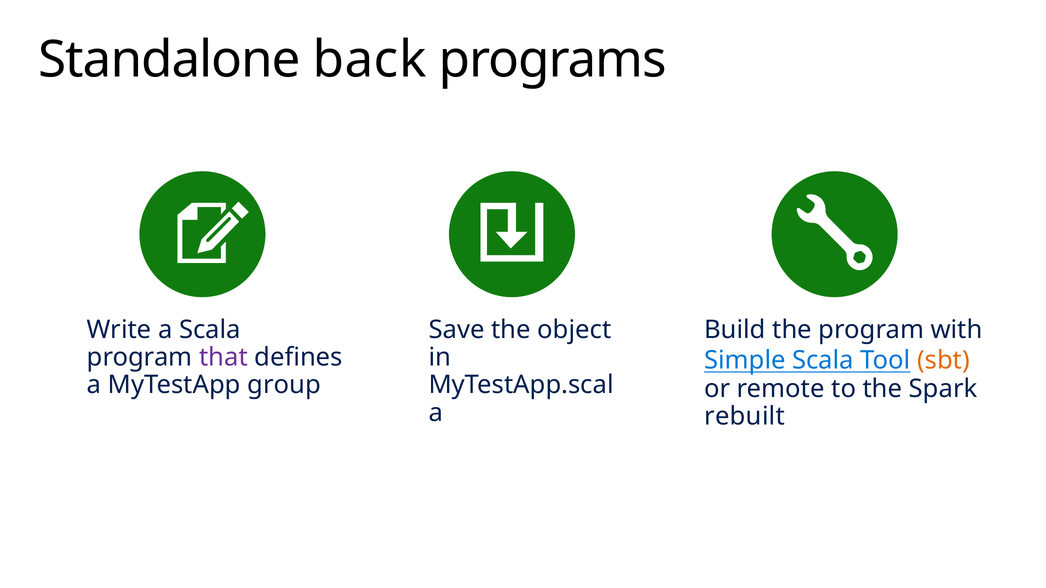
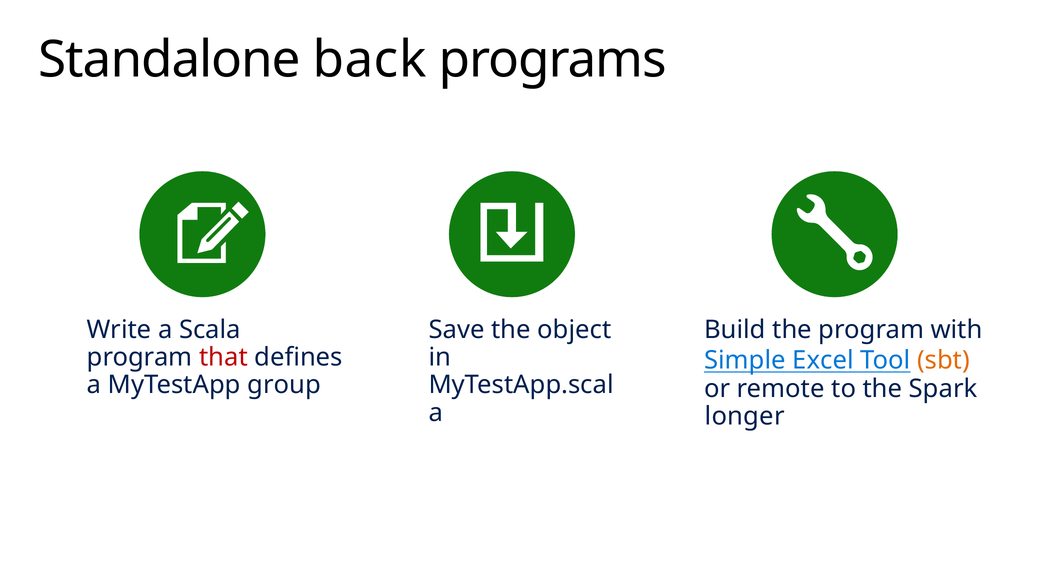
that colour: purple -> red (223, 357)
Simple Scala: Scala -> Excel (823, 360)
rebuilt: rebuilt -> longer (745, 417)
